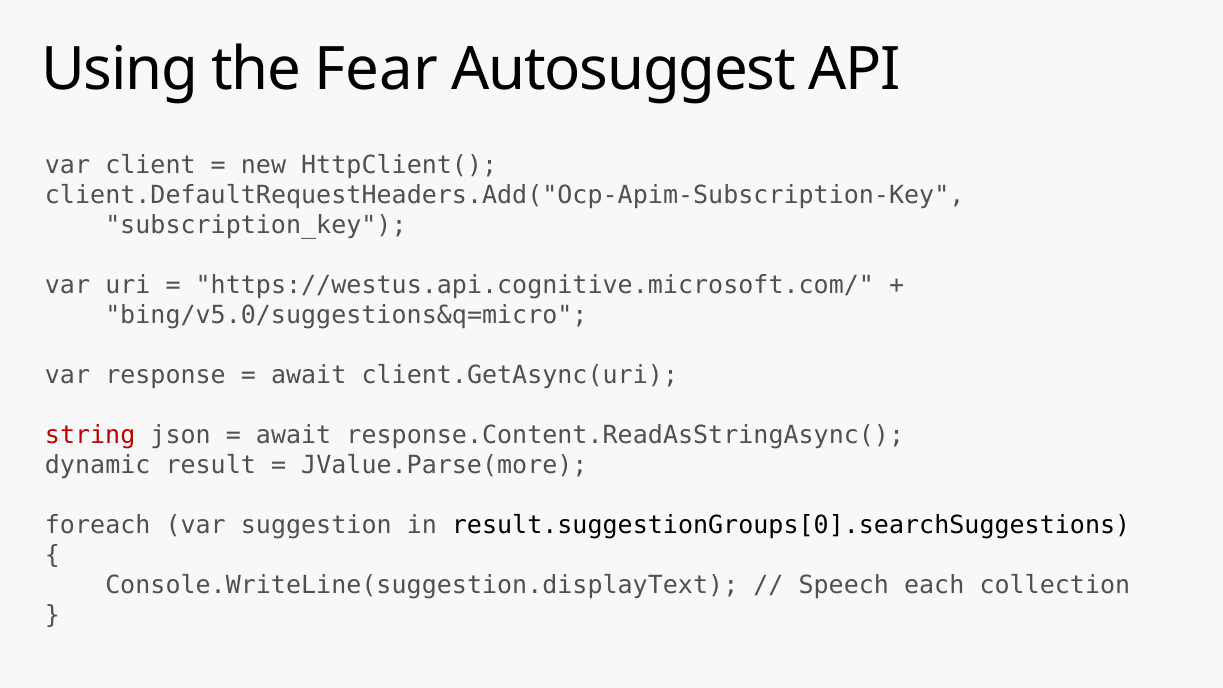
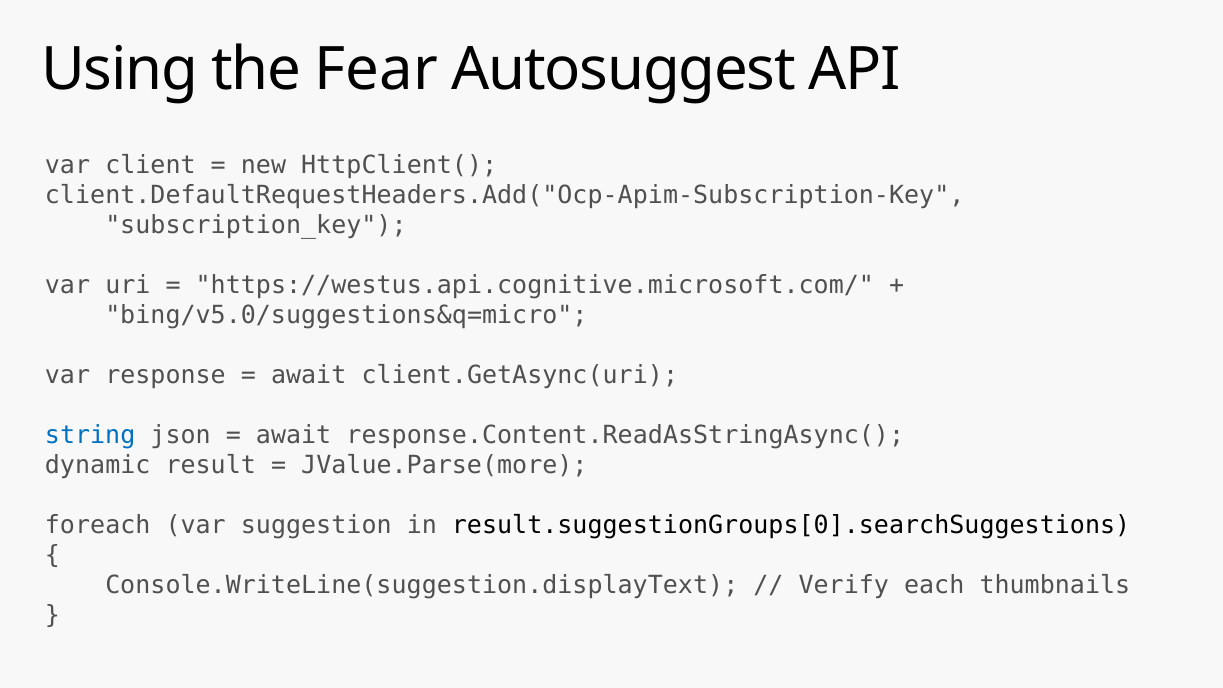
string colour: red -> blue (90, 435)
Speech: Speech -> Verify (844, 585)
collection: collection -> thumbnails (1055, 585)
